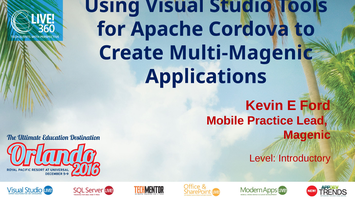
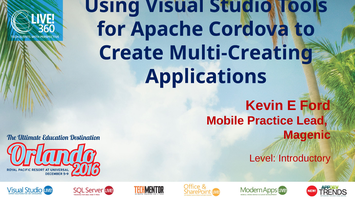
Multi-Magenic: Multi-Magenic -> Multi-Creating (241, 53)
